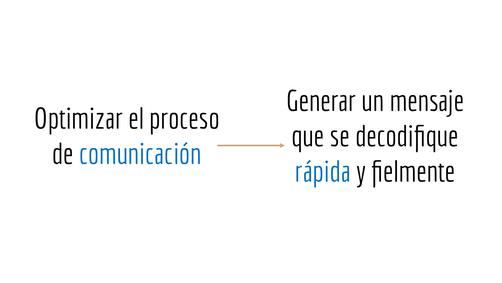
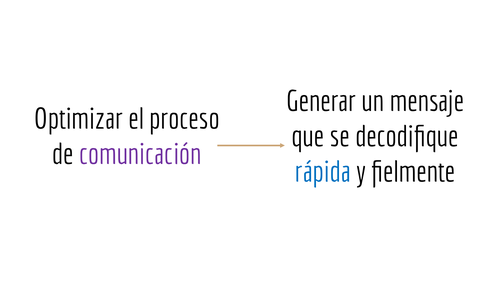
comunicación colour: blue -> purple (140, 154)
